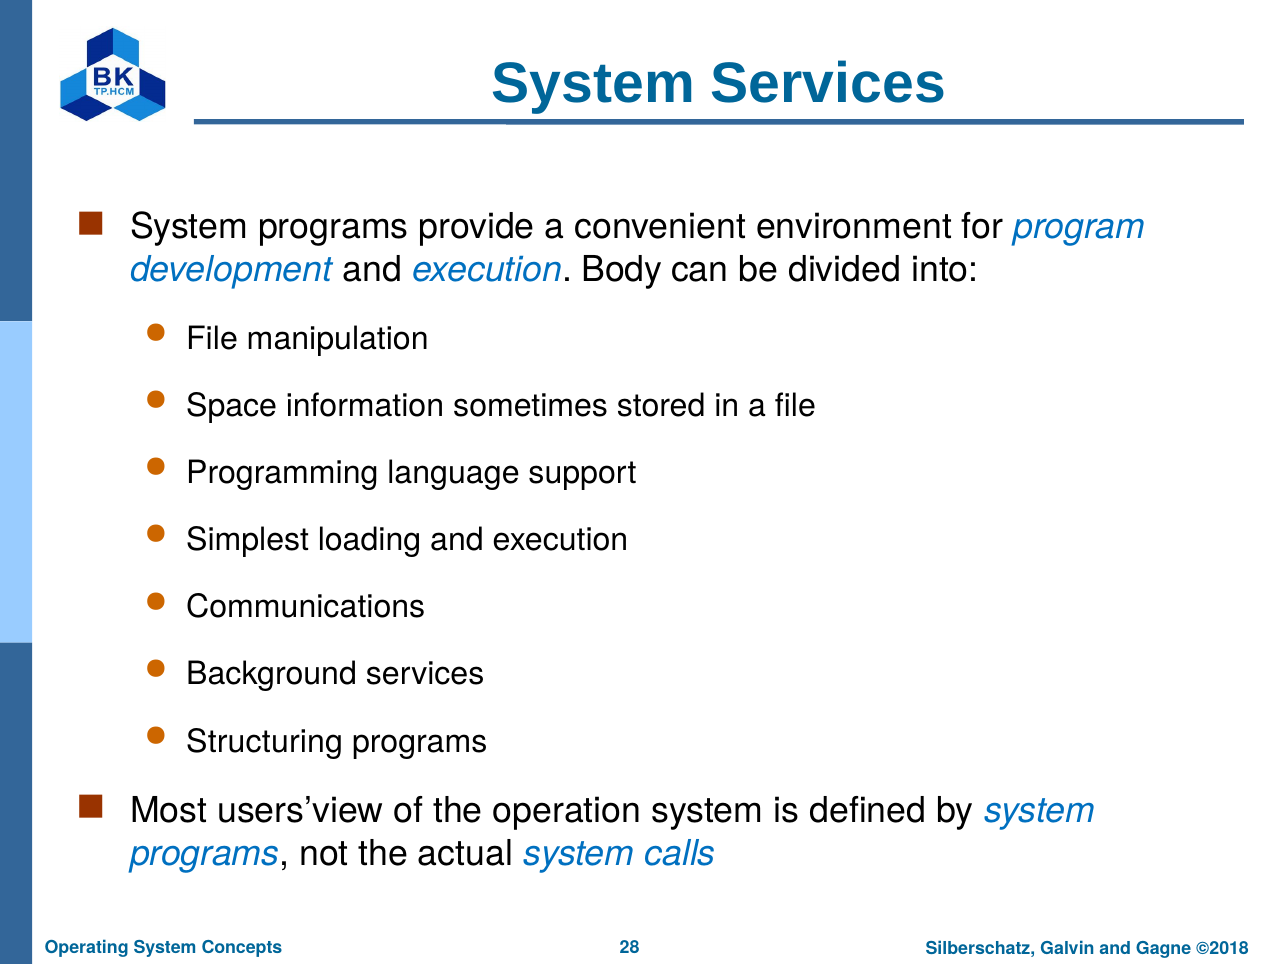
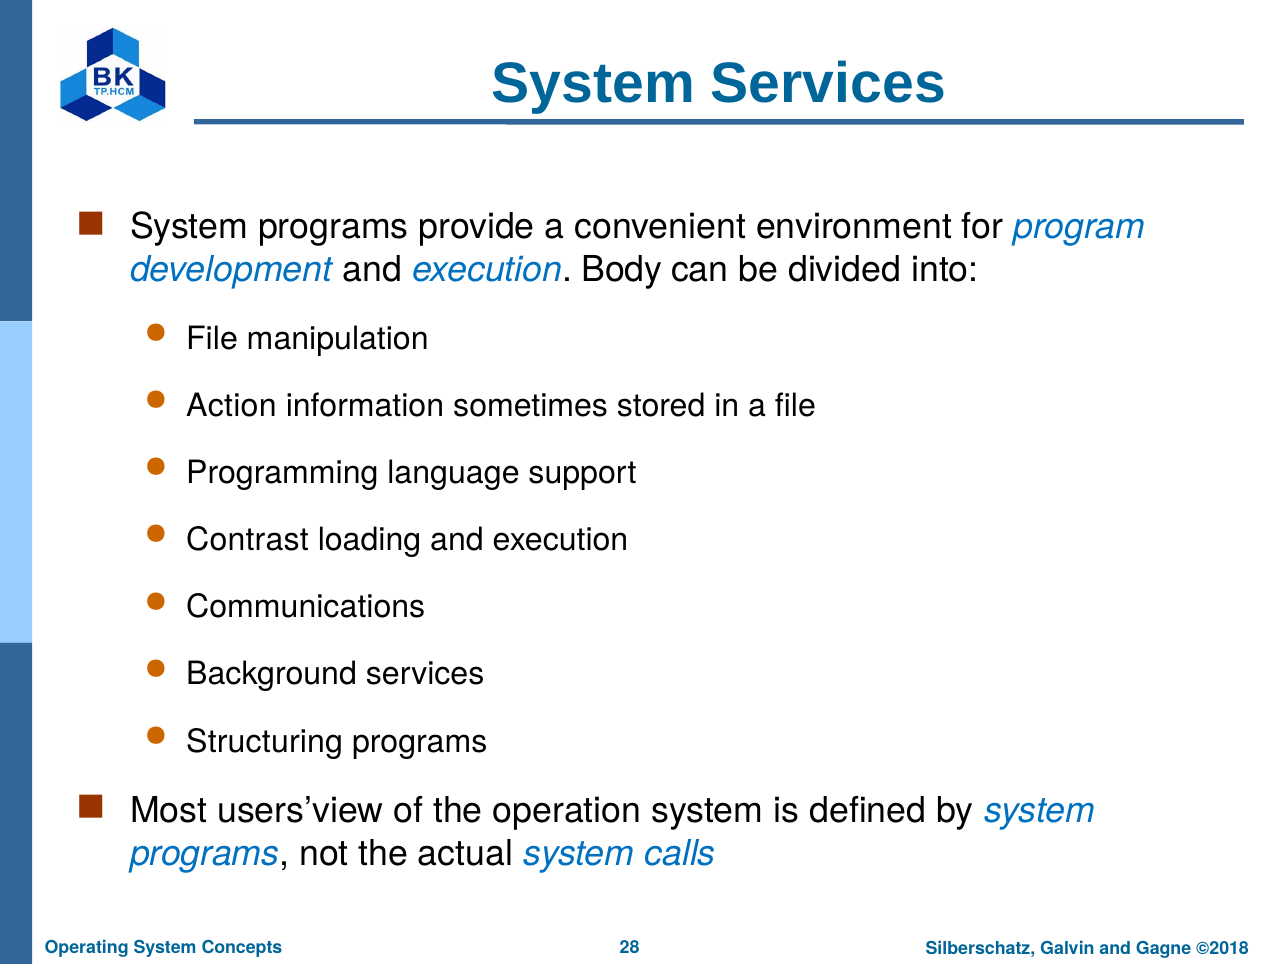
Space: Space -> Action (231, 406)
Simplest: Simplest -> Contrast (247, 540)
